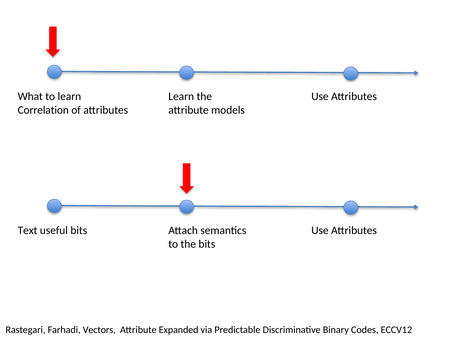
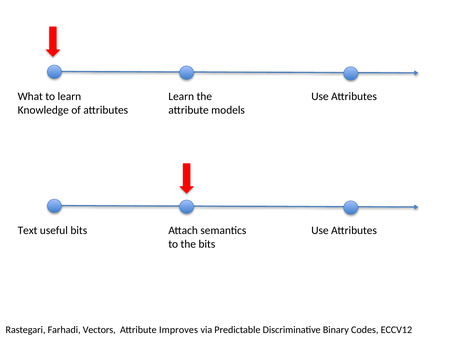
Correlation: Correlation -> Knowledge (43, 110)
Expanded: Expanded -> Improves (179, 330)
